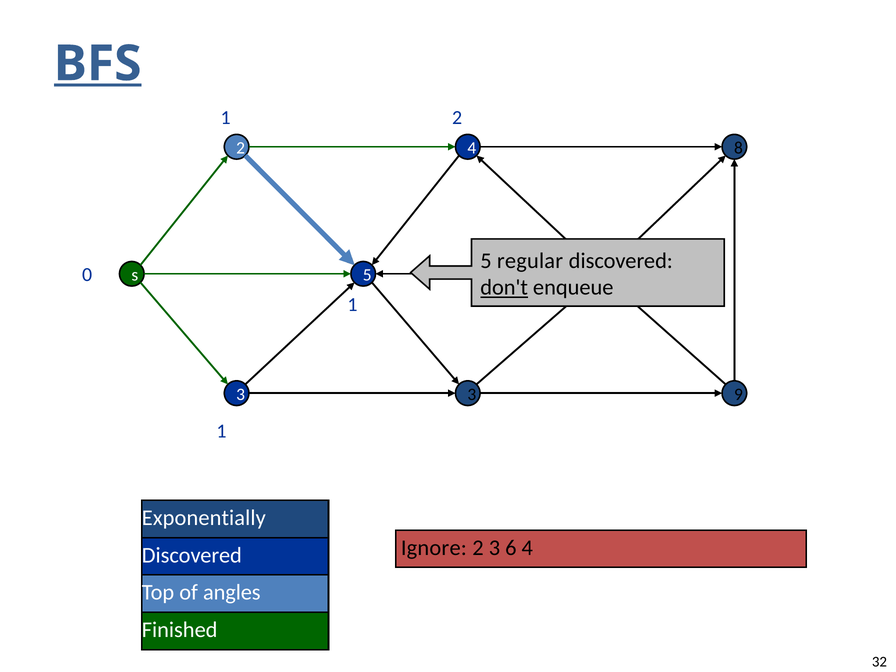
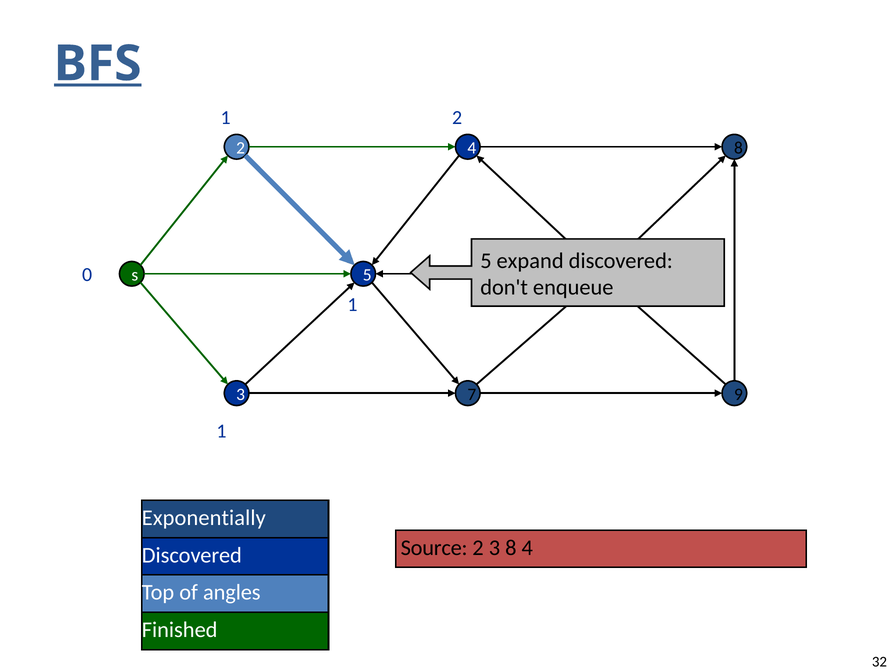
regular: regular -> expand (530, 261)
don't underline: present -> none (504, 288)
3 3: 3 -> 7 (472, 394)
Ignore: Ignore -> Source (434, 548)
3 6: 6 -> 8 (511, 548)
